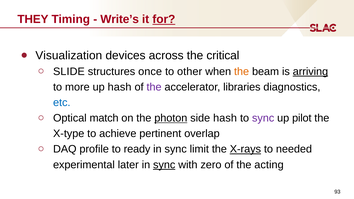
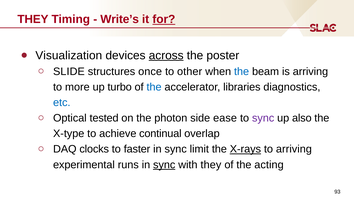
across underline: none -> present (166, 55)
critical: critical -> poster (223, 55)
the colour: orange -> blue (242, 72)
arriving underline: present -> none (310, 72)
up hash: hash -> turbo (120, 87)
the colour: purple -> blue (154, 87)
match: match -> tested (104, 118)
photon underline: present -> none (171, 118)
side hash: hash -> ease (225, 118)
pilot: pilot -> also (302, 118)
pertinent: pertinent -> continual (160, 134)
profile: profile -> clocks (94, 149)
ready: ready -> faster (137, 149)
to needed: needed -> arriving (294, 149)
later: later -> runs (128, 165)
with zero: zero -> they (211, 165)
